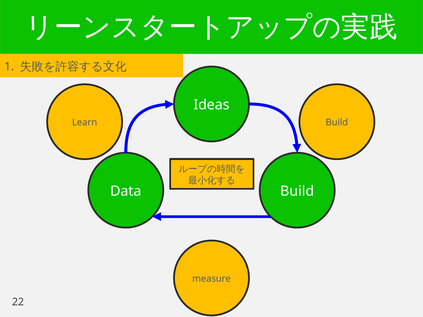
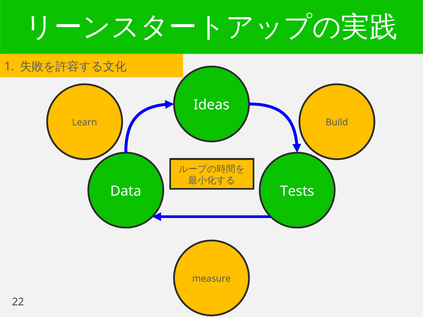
Build: Build -> Tests (297, 191)
